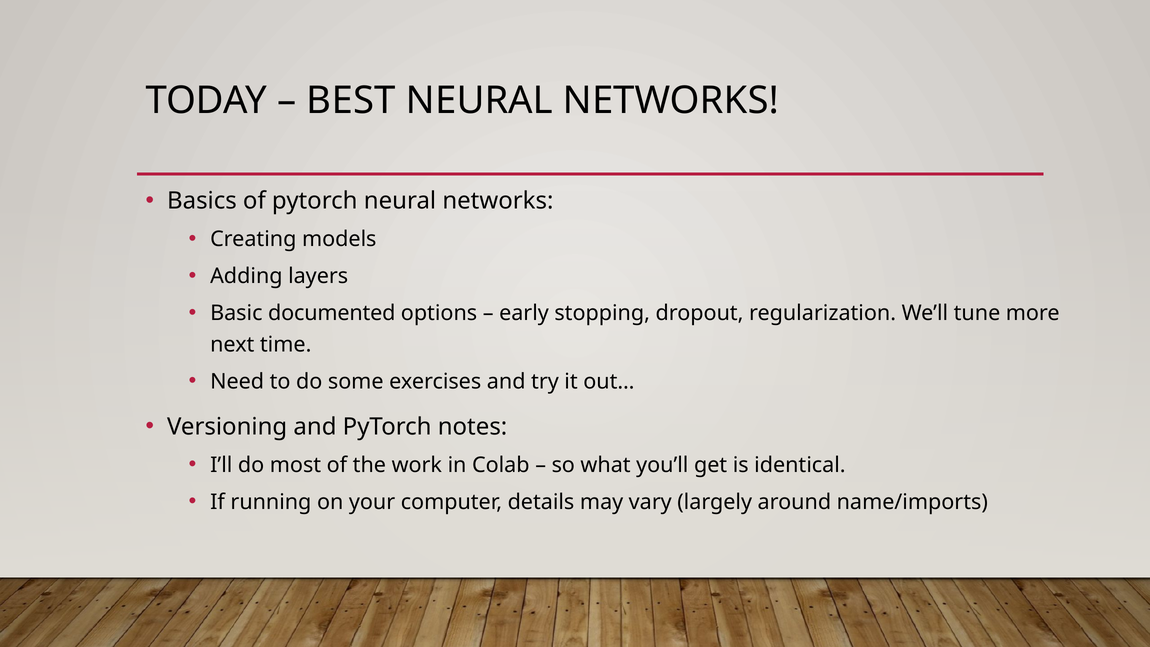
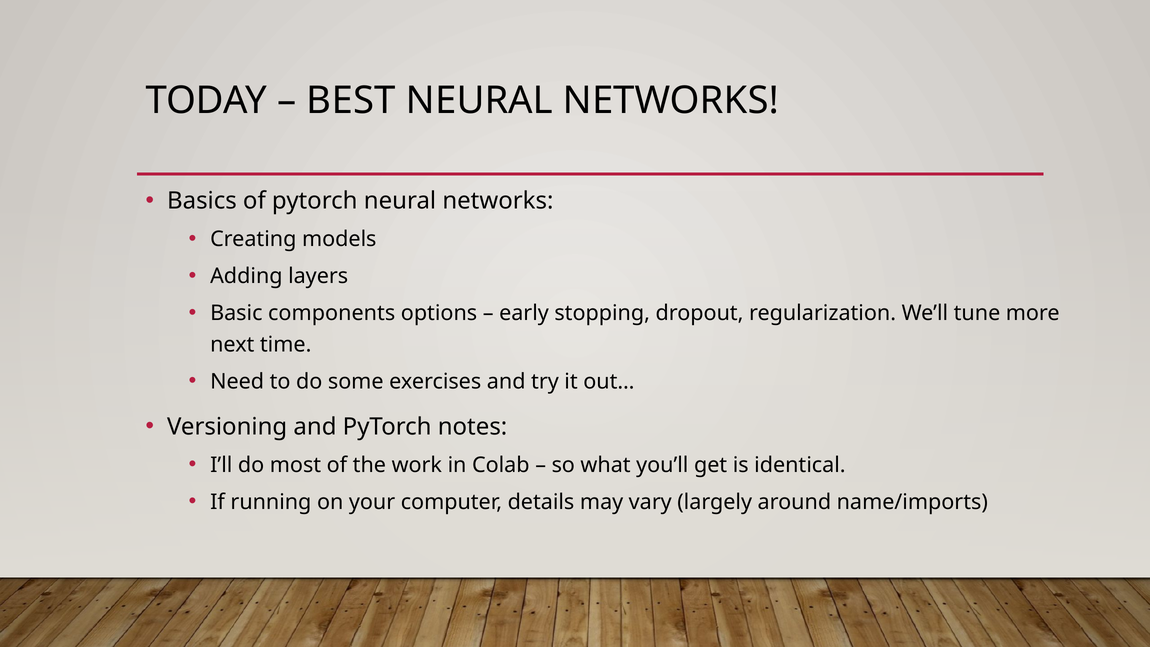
documented: documented -> components (332, 313)
